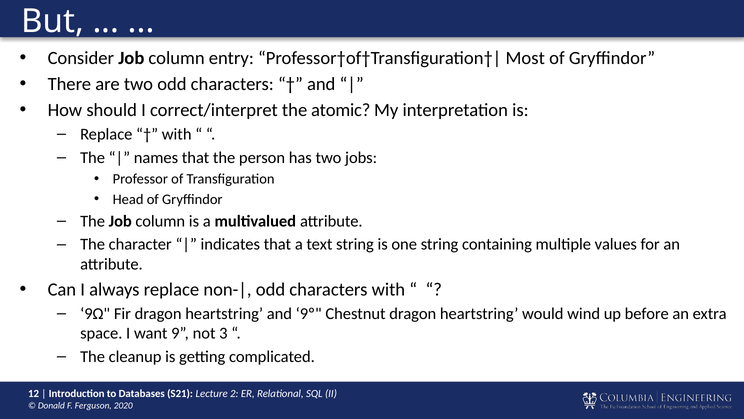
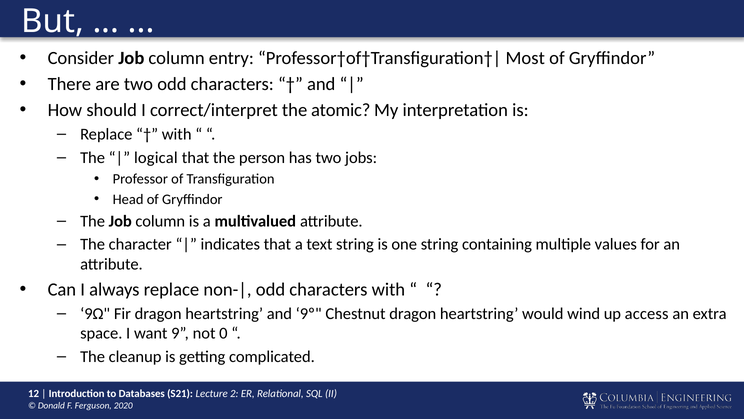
names: names -> logical (156, 157)
before: before -> access (647, 313)
3: 3 -> 0 (223, 333)
